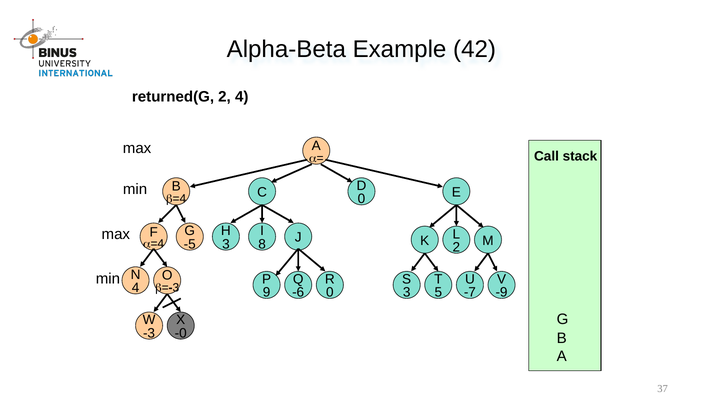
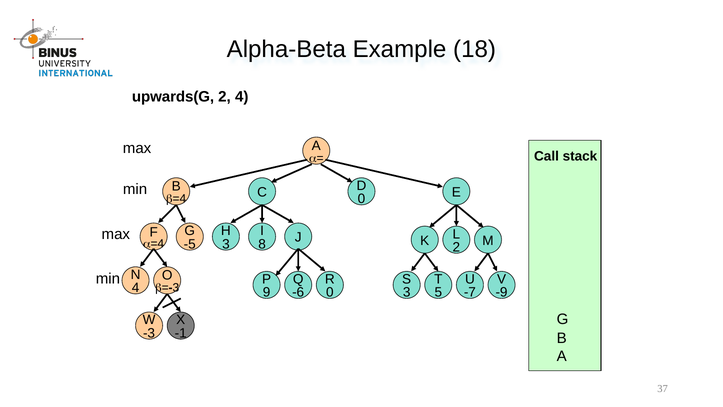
42: 42 -> 18 (475, 49)
returned(G: returned(G -> upwards(G (173, 97)
-0: -0 -> -1 (181, 333)
